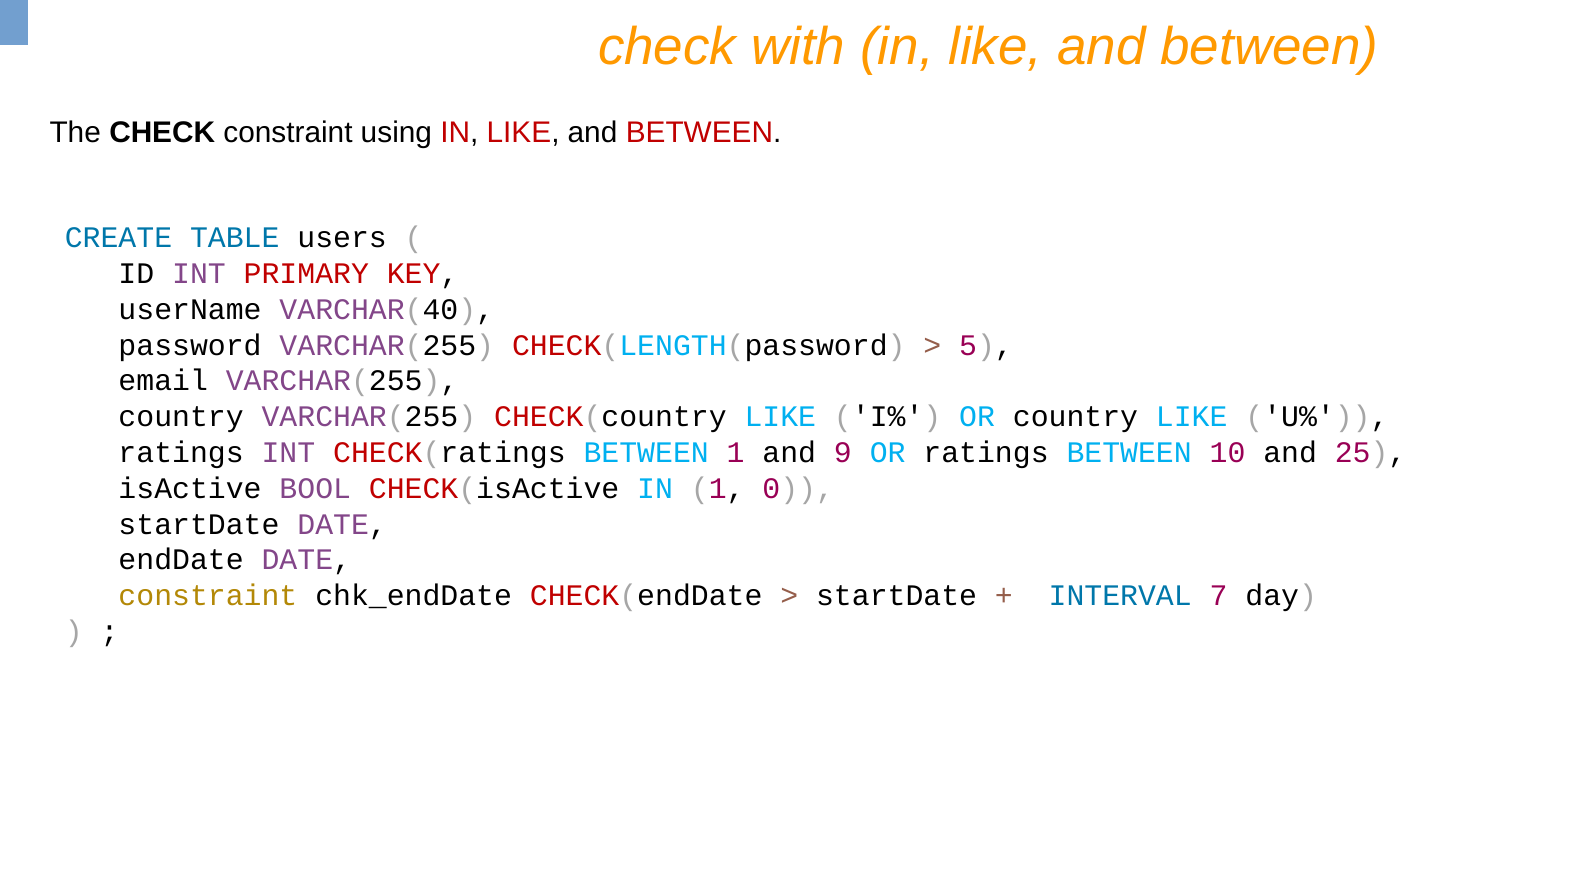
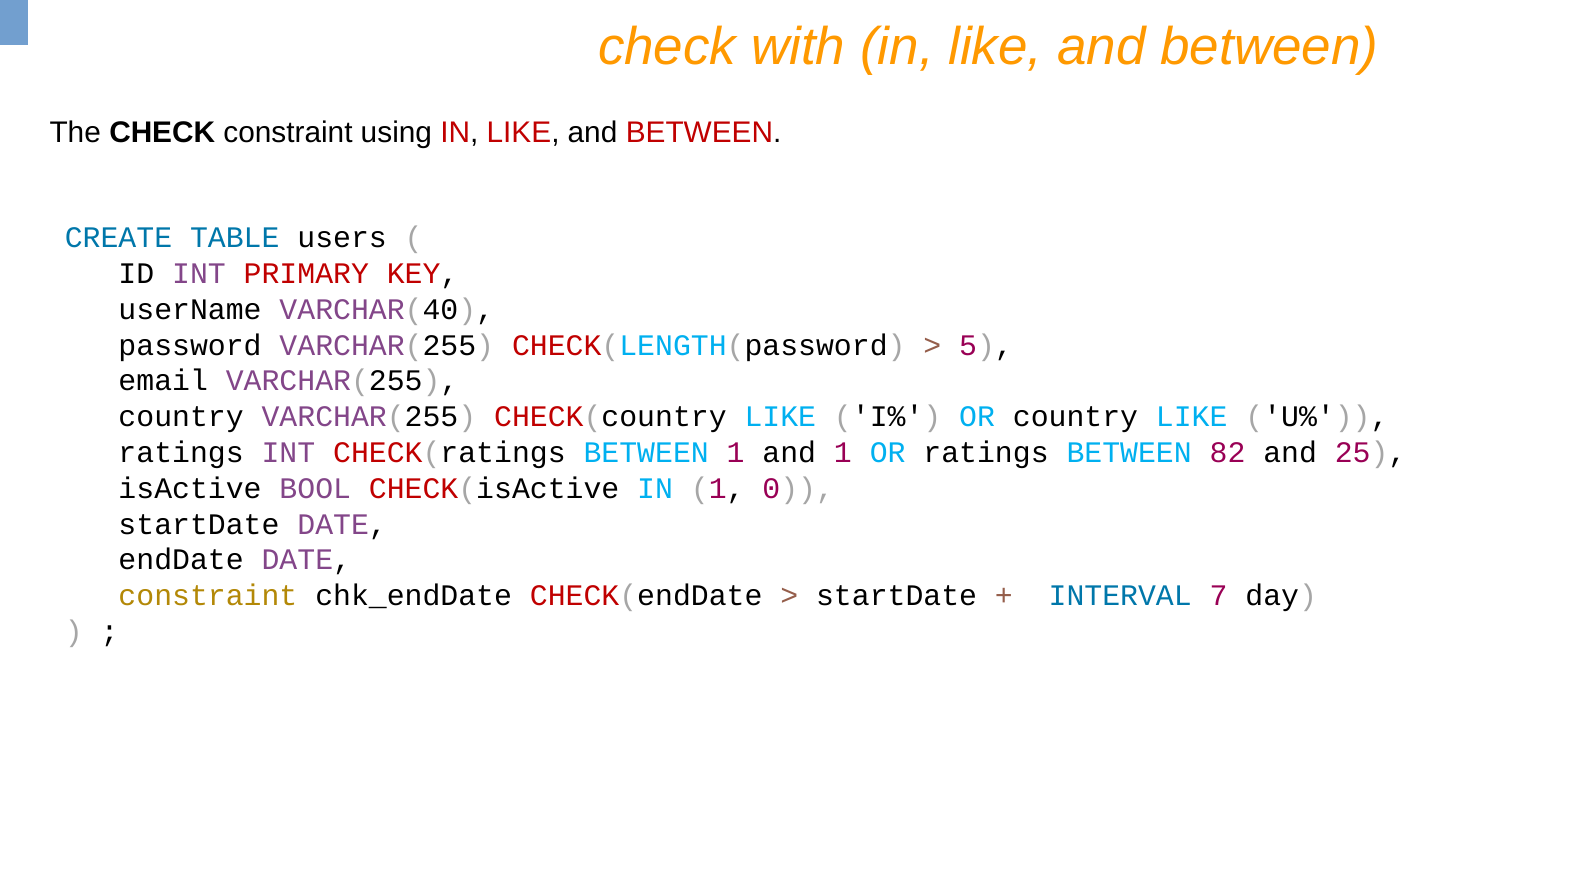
and 9: 9 -> 1 (843, 453)
10: 10 -> 82 (1228, 453)
